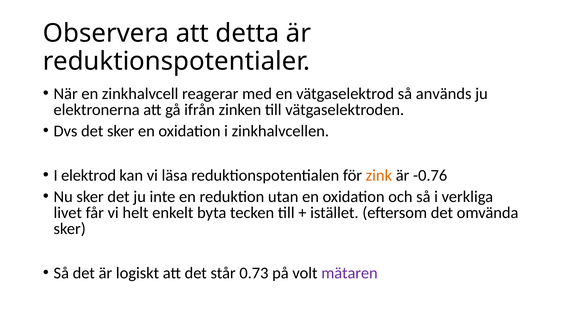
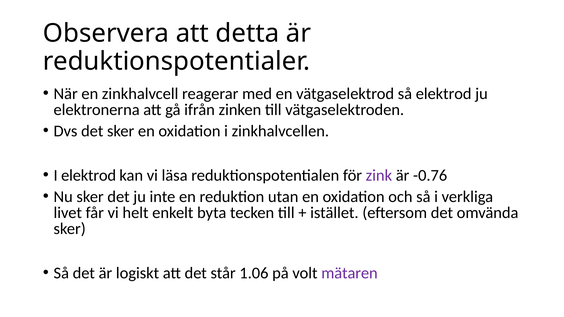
så används: används -> elektrod (444, 94)
zink colour: orange -> purple (379, 176)
0.73: 0.73 -> 1.06 (254, 273)
